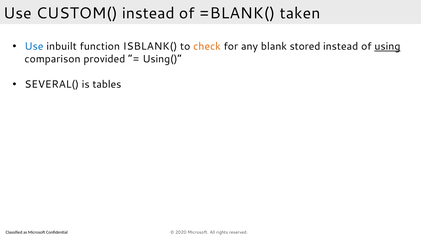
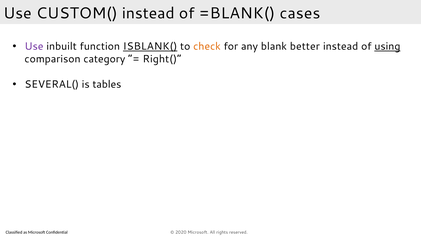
taken: taken -> cases (300, 13)
Use colour: blue -> purple (34, 46)
ISBLANK( underline: none -> present (150, 46)
stored: stored -> better (305, 46)
provided: provided -> category (104, 59)
Using(: Using( -> Right( (162, 59)
